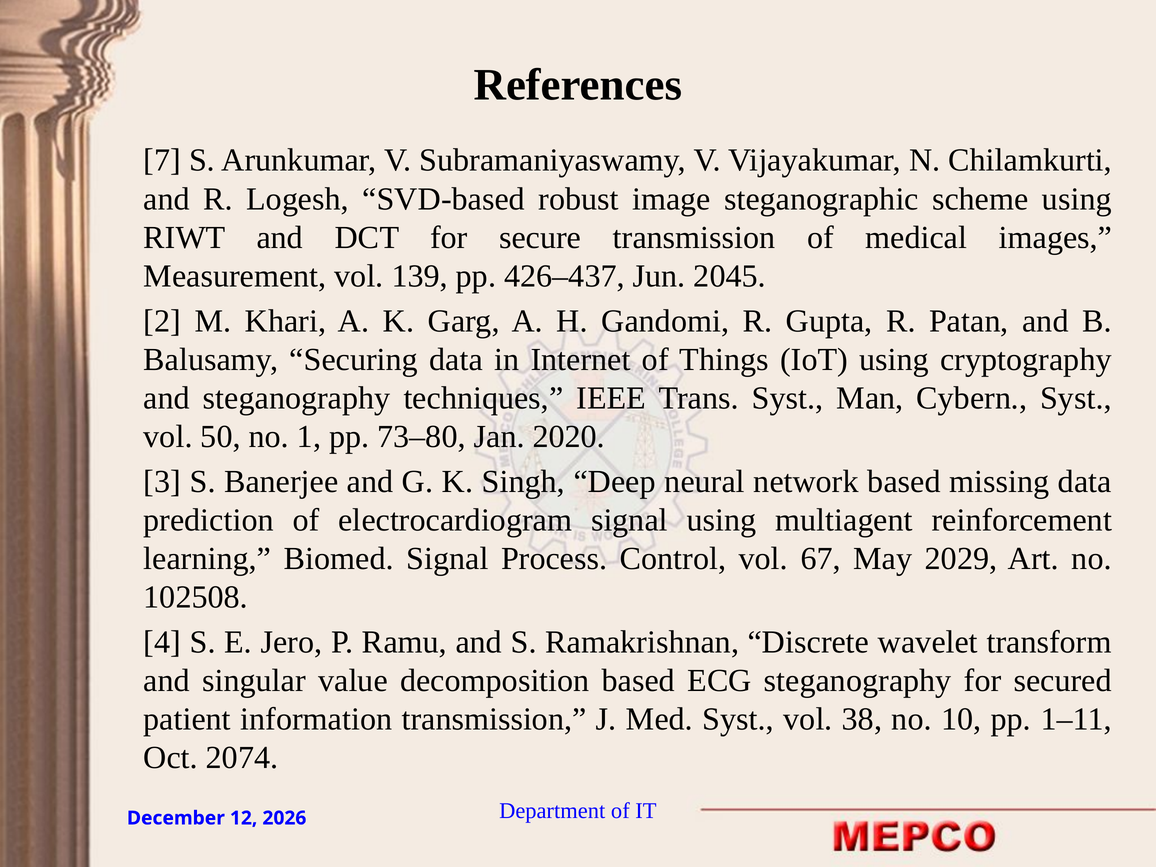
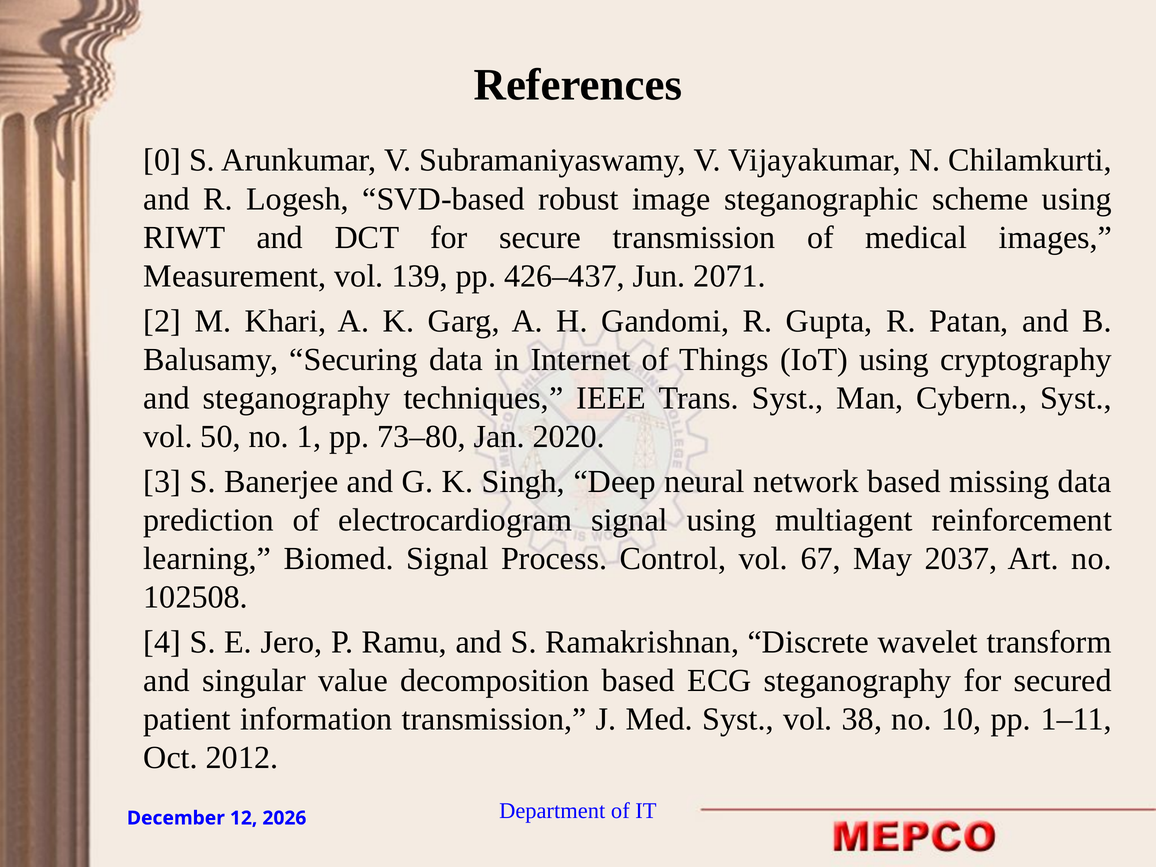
7: 7 -> 0 (162, 160)
2045: 2045 -> 2071 (730, 276)
2029: 2029 -> 2037 (961, 559)
2074: 2074 -> 2012 (242, 758)
